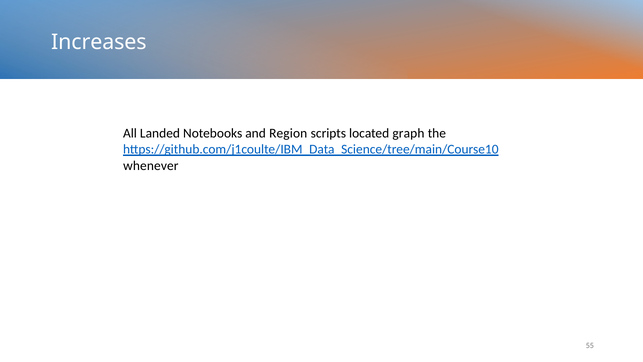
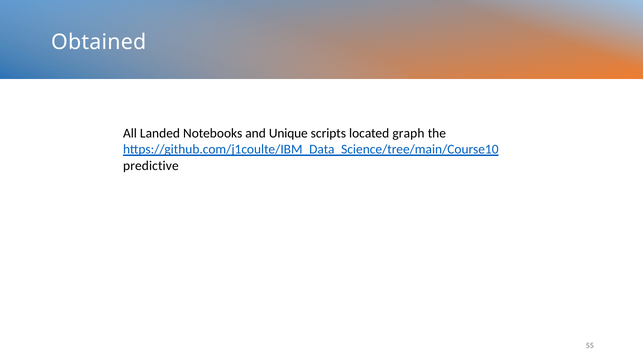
Increases: Increases -> Obtained (99, 42)
Region: Region -> Unique (288, 133)
whenever: whenever -> predictive (151, 166)
